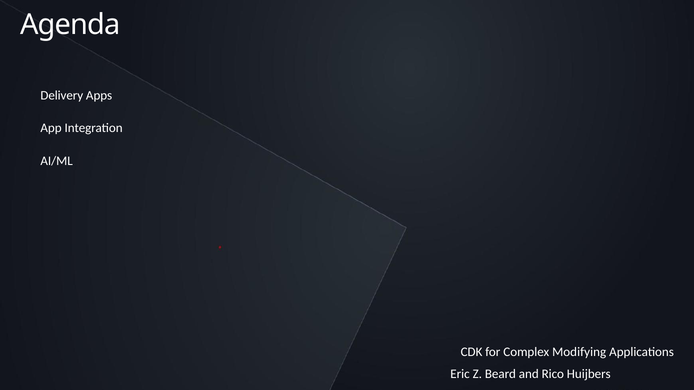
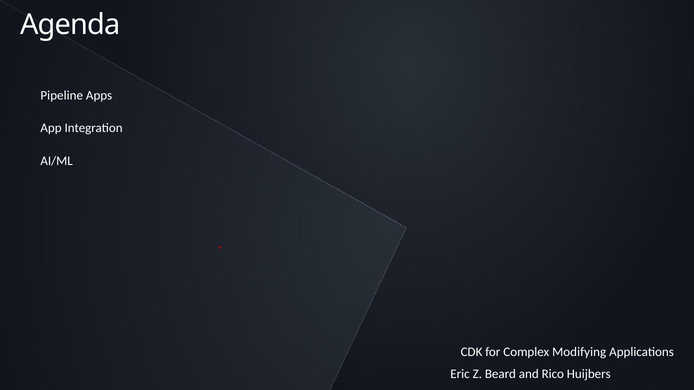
Delivery: Delivery -> Pipeline (62, 95)
